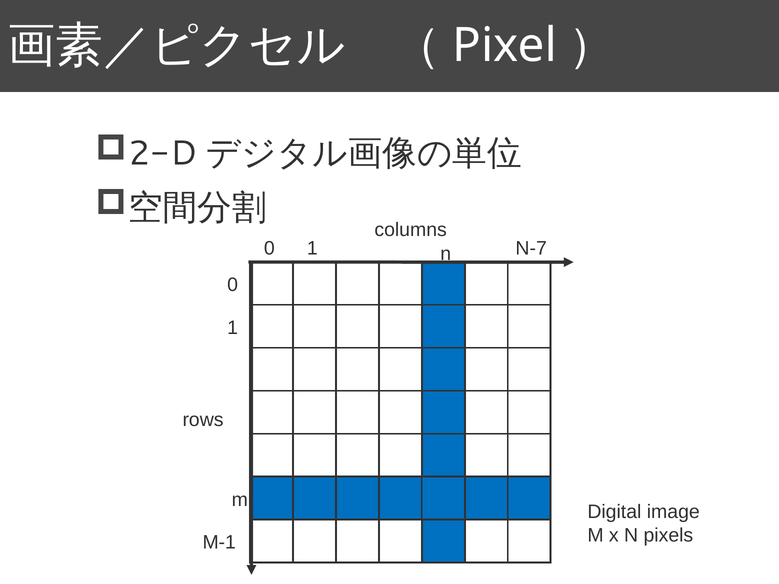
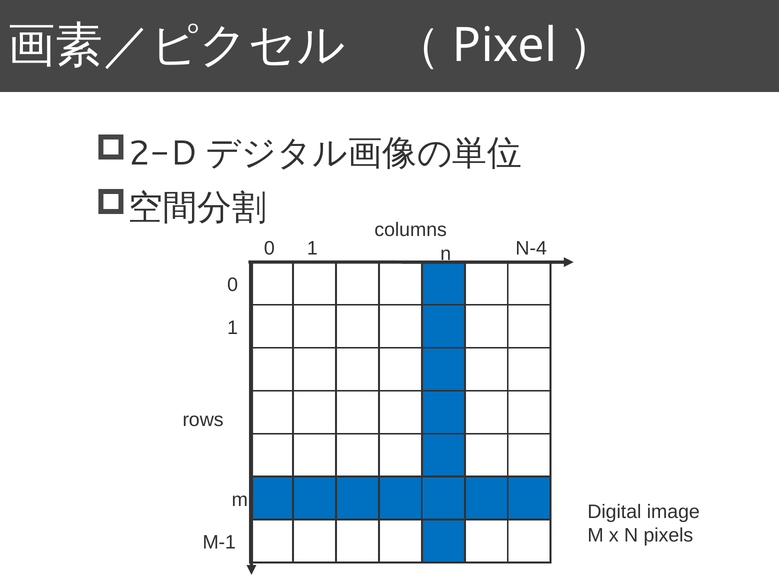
N-7: N-7 -> N-4 (531, 248)
